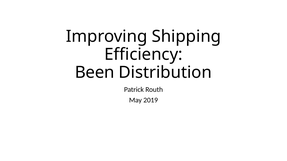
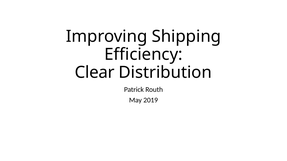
Been: Been -> Clear (95, 73)
